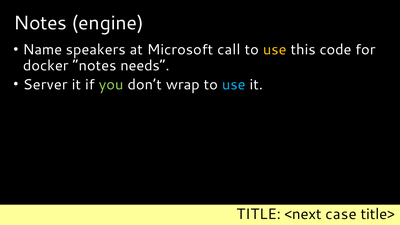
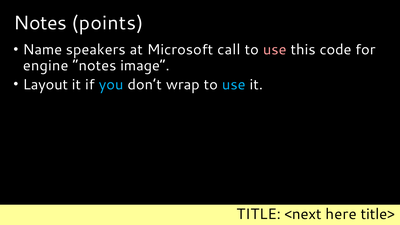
engine: engine -> points (108, 23)
use colour: yellow -> pink (275, 50)
docker: docker -> engine (46, 66)
needs: needs -> image (145, 66)
Server: Server -> Layout (45, 85)
you colour: light green -> light blue (111, 85)
case: case -> here (341, 214)
